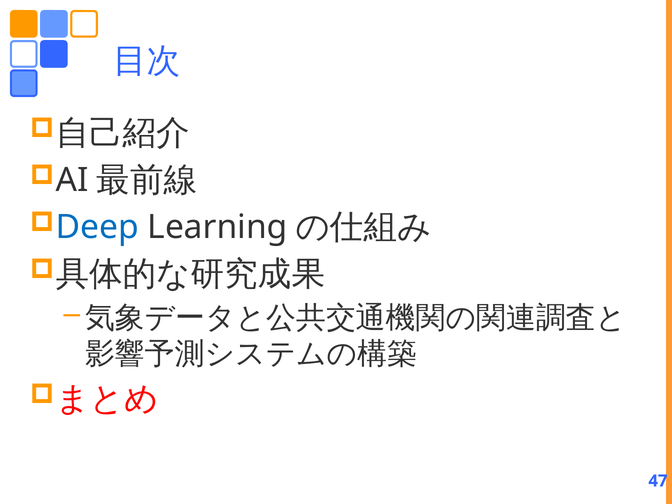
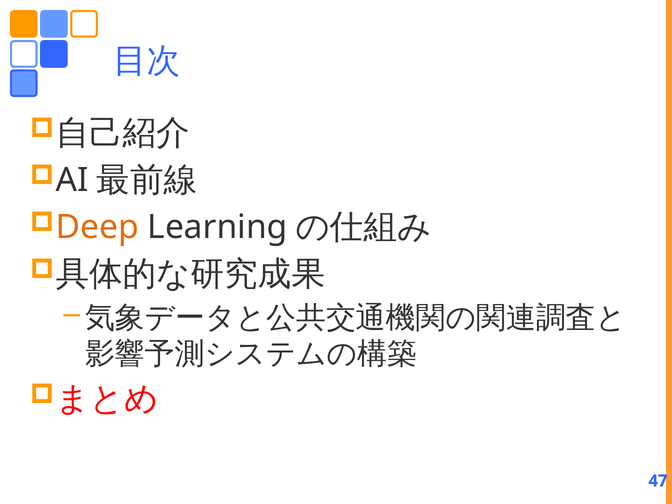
Deep colour: blue -> orange (97, 227)
